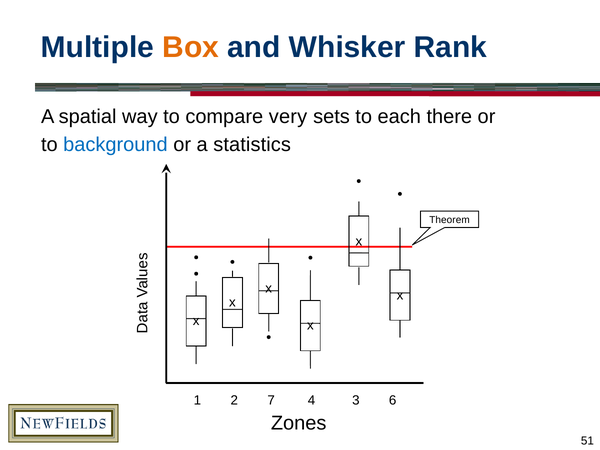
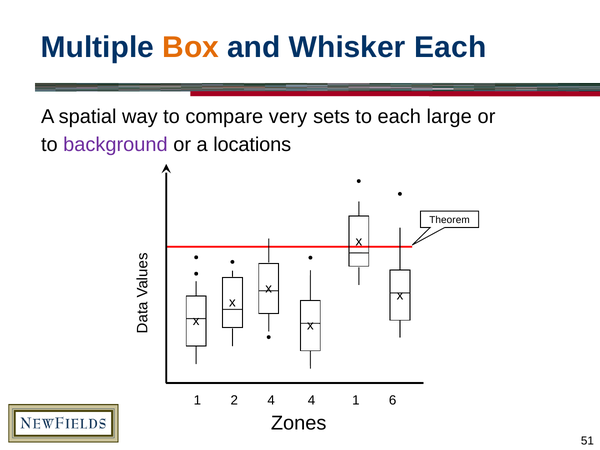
Whisker Rank: Rank -> Each (450, 47)
there: there -> large (449, 117)
background colour: blue -> purple (115, 145)
statistics: statistics -> locations (252, 145)
2 7: 7 -> 4 (271, 400)
4 3: 3 -> 1 (356, 400)
